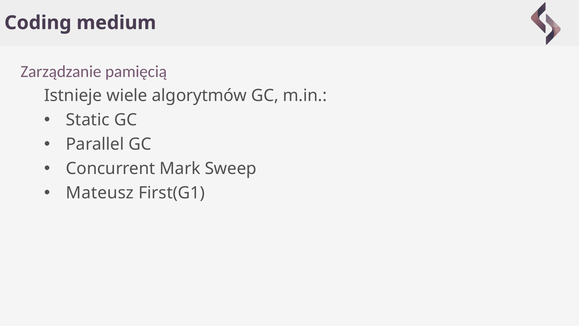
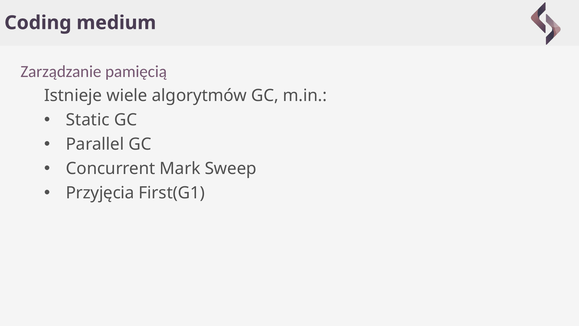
Mateusz: Mateusz -> Przyjęcia (100, 193)
